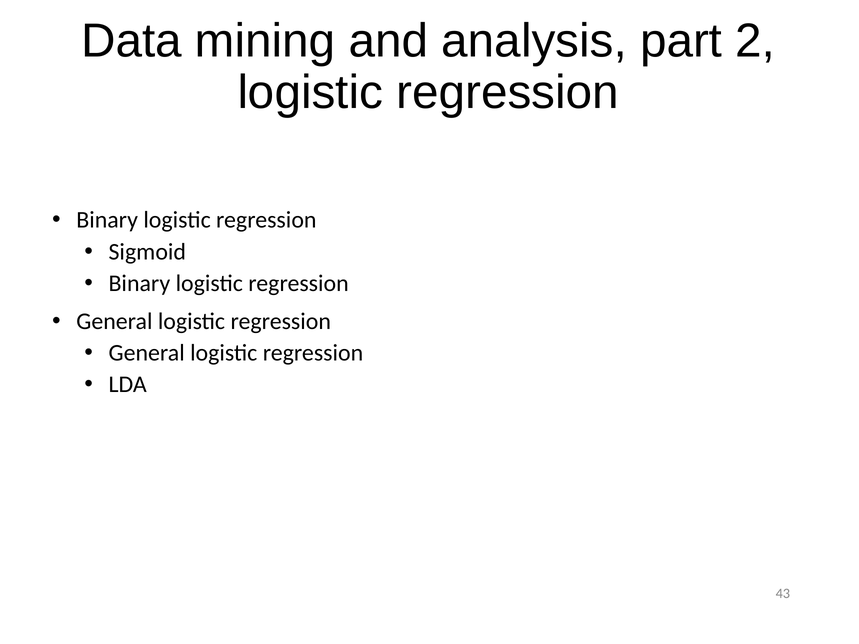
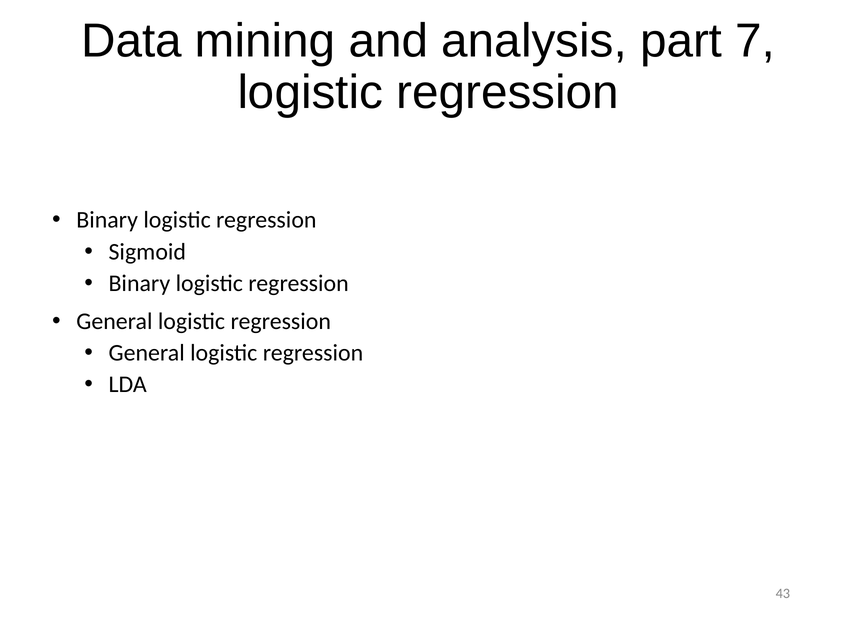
2: 2 -> 7 (755, 41)
